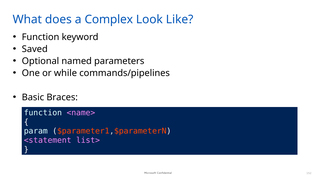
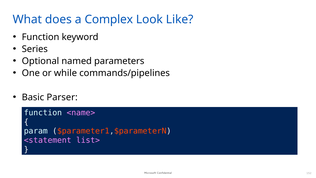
Saved: Saved -> Series (35, 49)
Braces: Braces -> Parser (62, 97)
